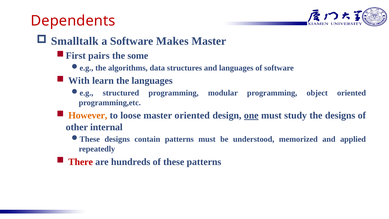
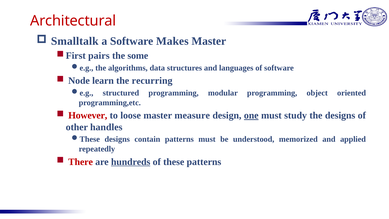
Dependents: Dependents -> Architectural (73, 21)
With: With -> Node (79, 81)
the languages: languages -> recurring (152, 81)
However colour: orange -> red (88, 115)
master oriented: oriented -> measure (192, 115)
internal: internal -> handles (106, 127)
hundreds underline: none -> present (131, 162)
